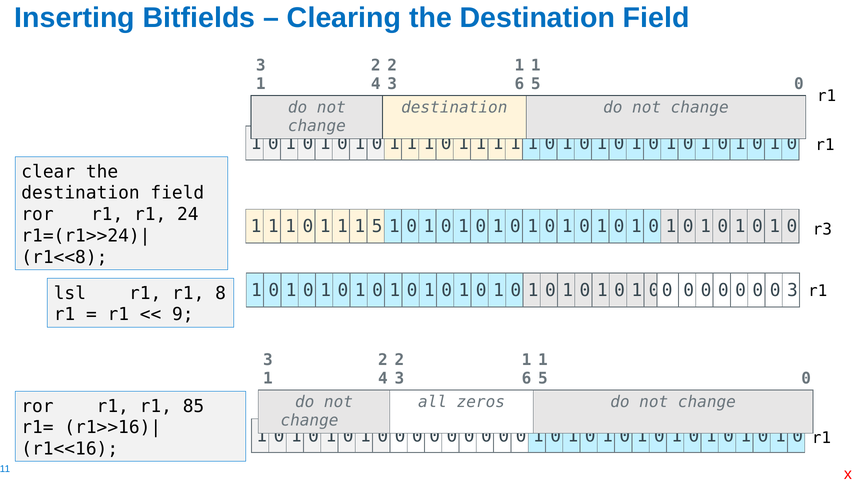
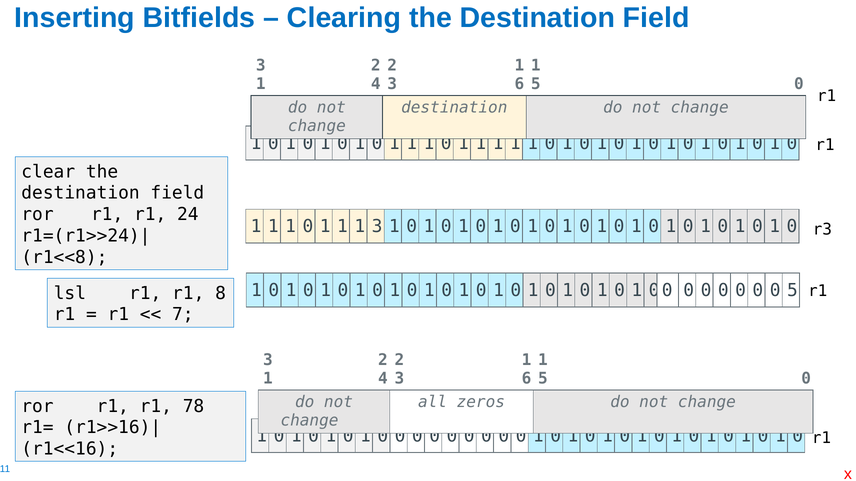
1 1 5: 5 -> 3 (377, 227)
0 3: 3 -> 5 (792, 291)
9: 9 -> 7 (183, 315)
85: 85 -> 78 (193, 407)
